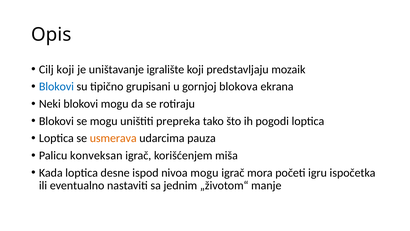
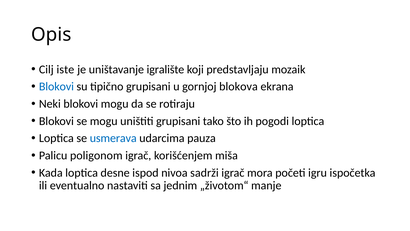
Cilj koji: koji -> iste (65, 69)
uništiti prepreka: prepreka -> grupisani (178, 121)
usmerava colour: orange -> blue (113, 138)
konveksan: konveksan -> poligonom (96, 155)
nivoa mogu: mogu -> sadrži (204, 172)
